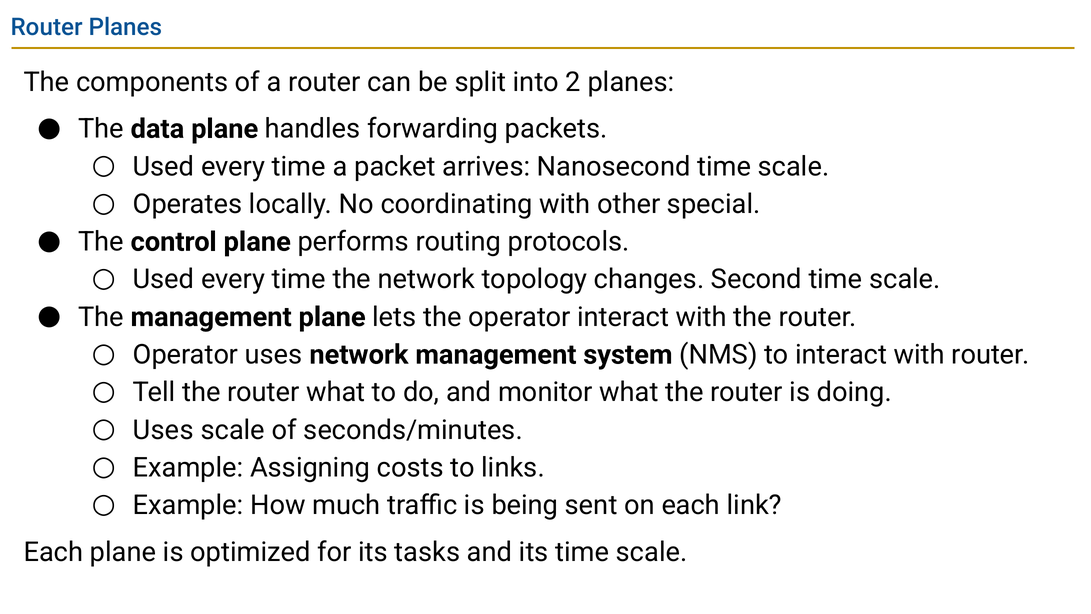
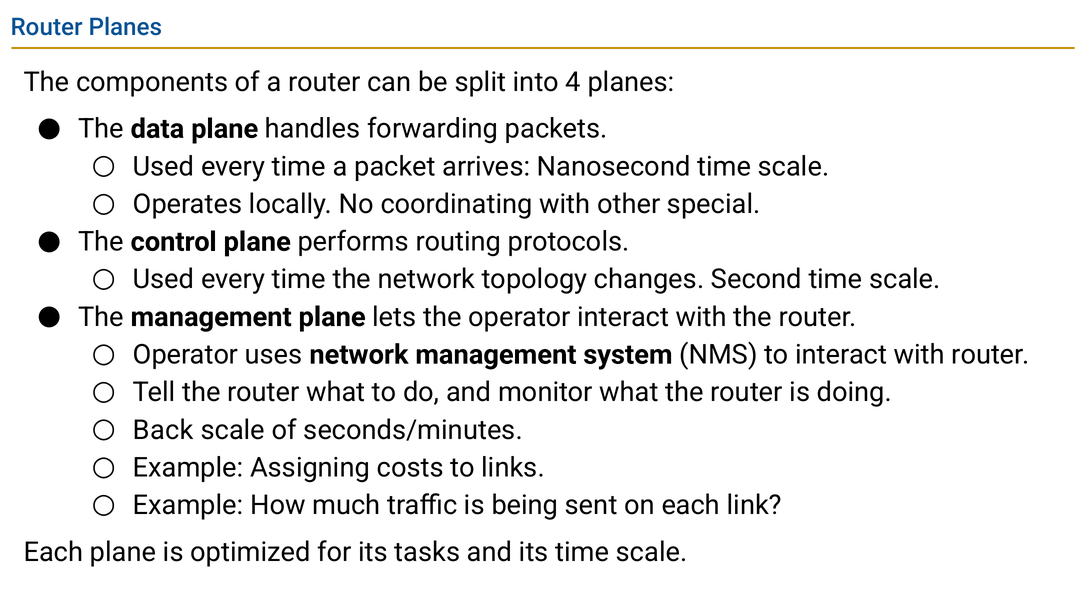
2: 2 -> 4 (573, 82)
Uses: Uses -> Back (163, 430)
